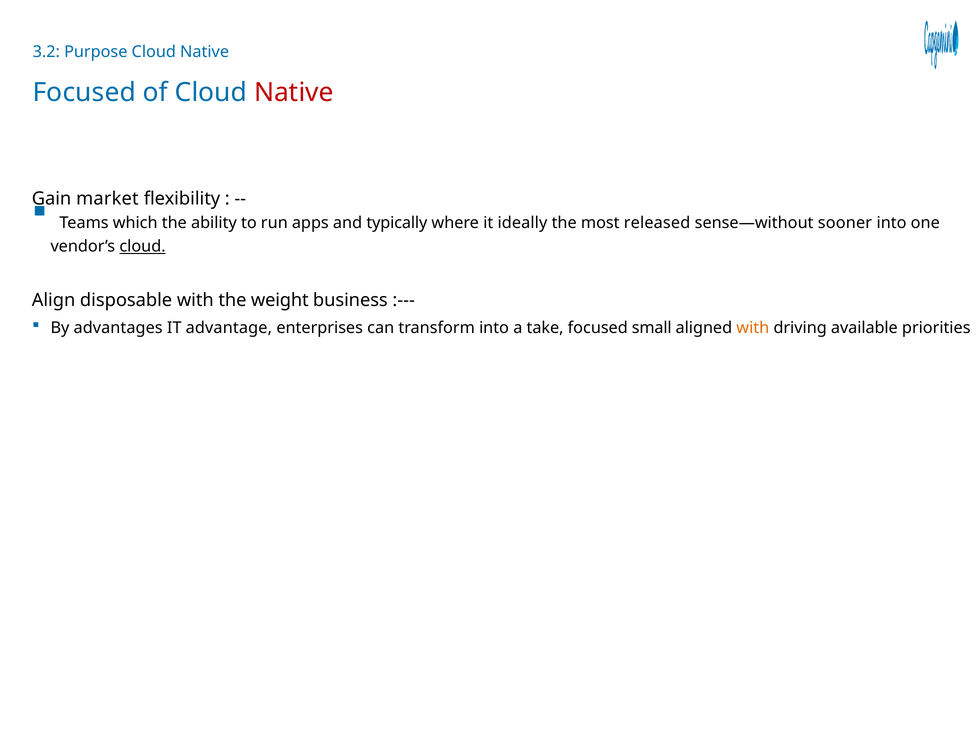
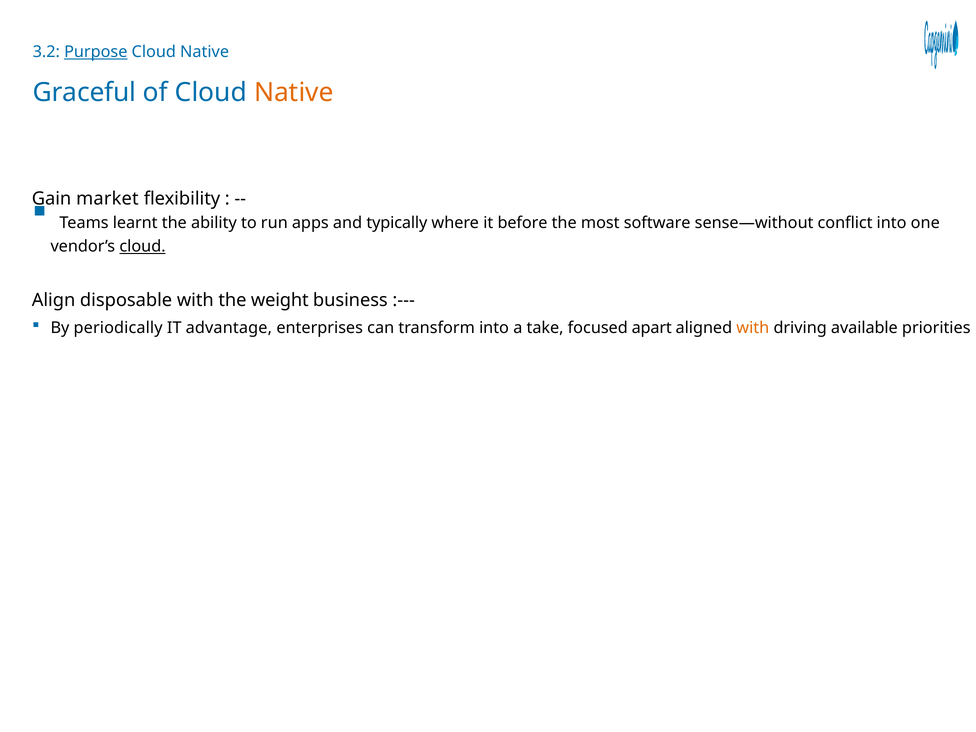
Purpose underline: none -> present (96, 52)
Focused: Focused -> Graceful (84, 92)
Native colour: red -> orange (294, 92)
which: which -> learnt (135, 223)
ideally: ideally -> before (523, 223)
released: released -> software (657, 223)
sooner: sooner -> conflict (845, 223)
advantages: advantages -> periodically (118, 328)
small: small -> apart (652, 328)
